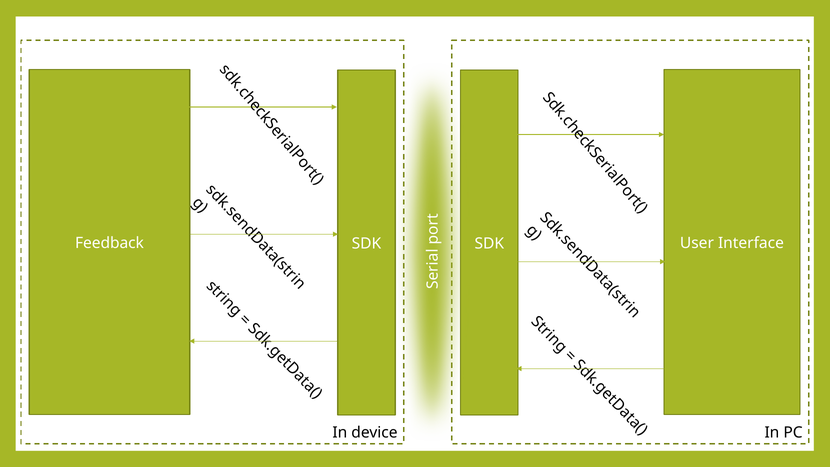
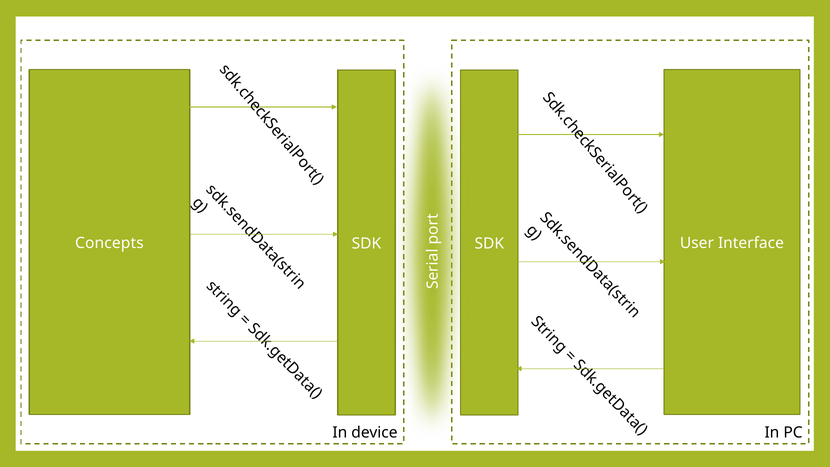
Feedback: Feedback -> Concepts (109, 243)
